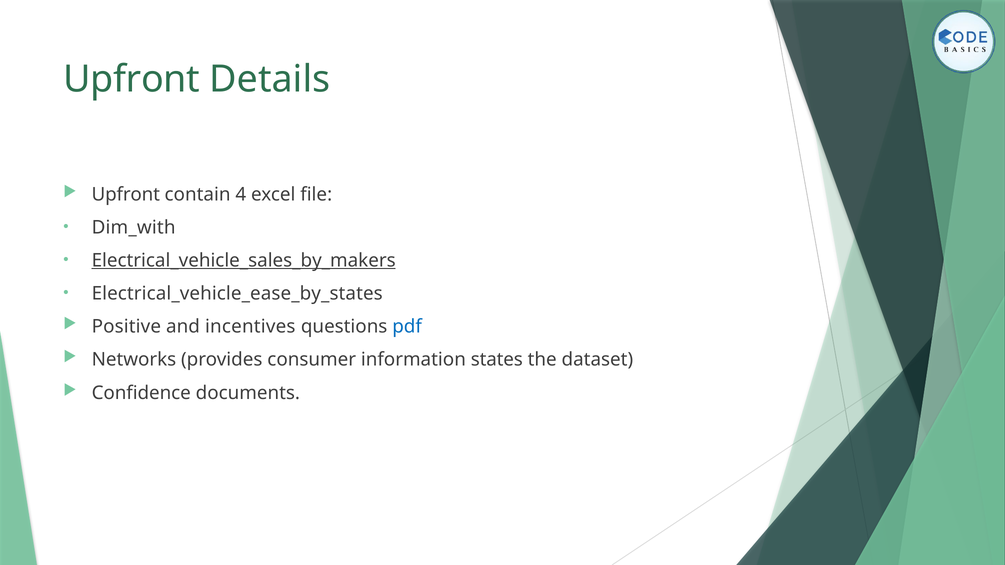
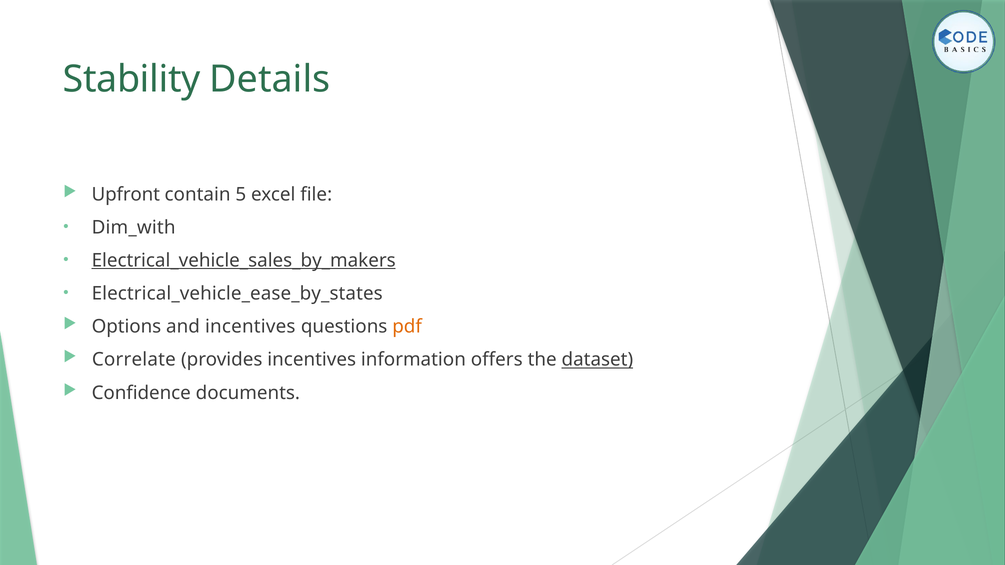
Upfront: Upfront -> Stability (132, 79)
4: 4 -> 5 (241, 195)
Positive: Positive -> Options (126, 327)
pdf colour: blue -> orange (407, 327)
Networks: Networks -> Correlate (134, 360)
provides consumer: consumer -> incentives (312, 360)
states: states -> offers (497, 360)
dataset underline: none -> present (597, 360)
